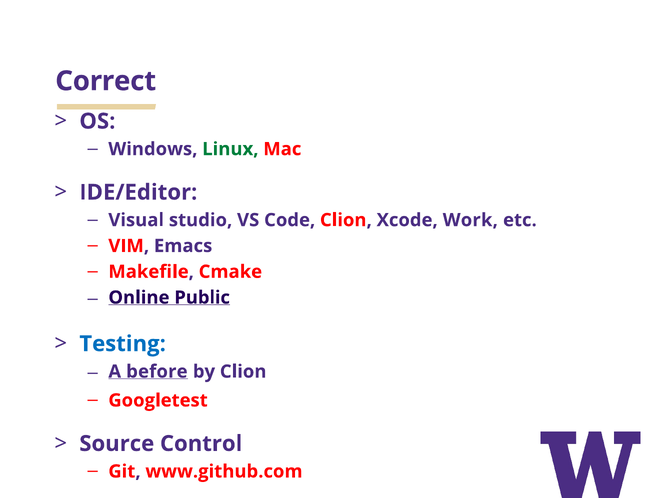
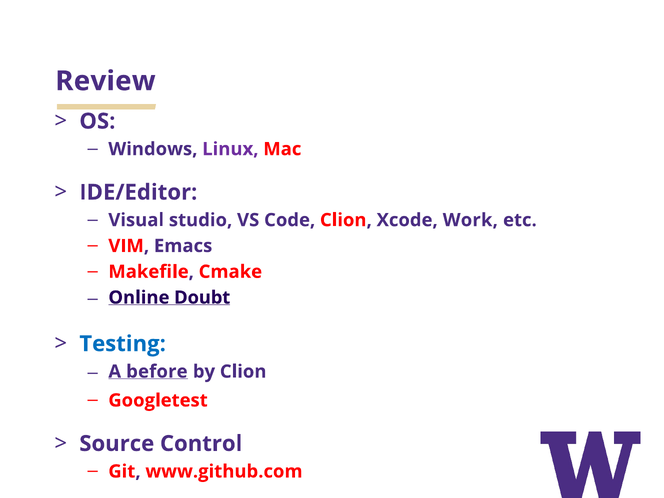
Correct: Correct -> Review (105, 81)
Linux colour: green -> purple (230, 149)
Public: Public -> Doubt (202, 298)
